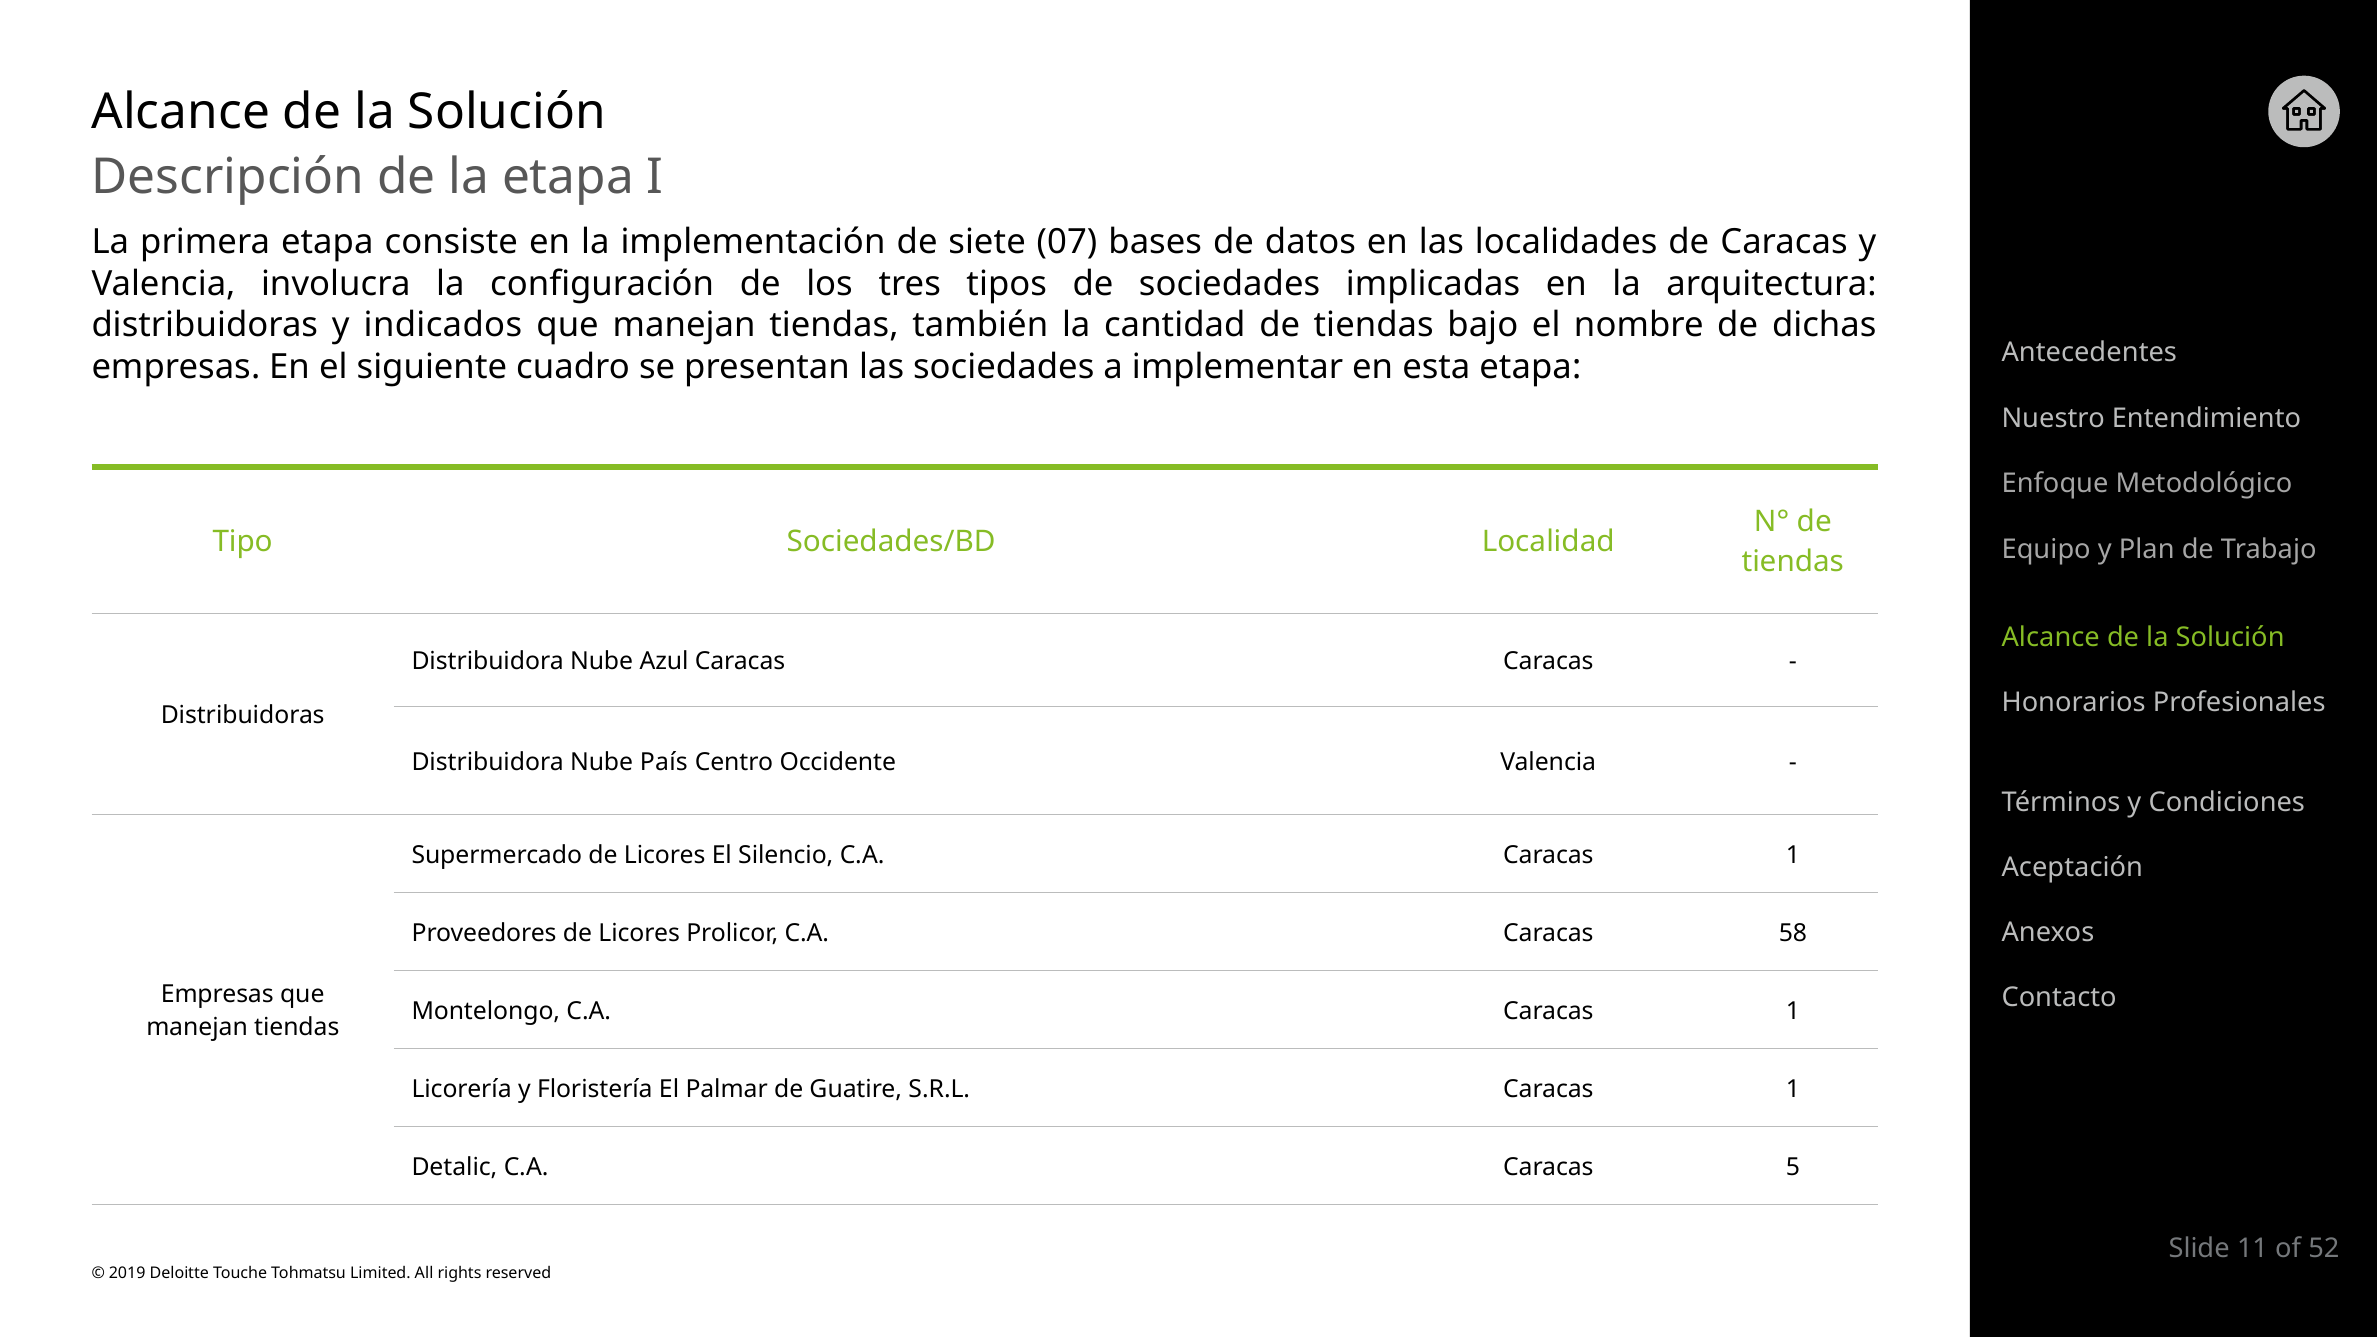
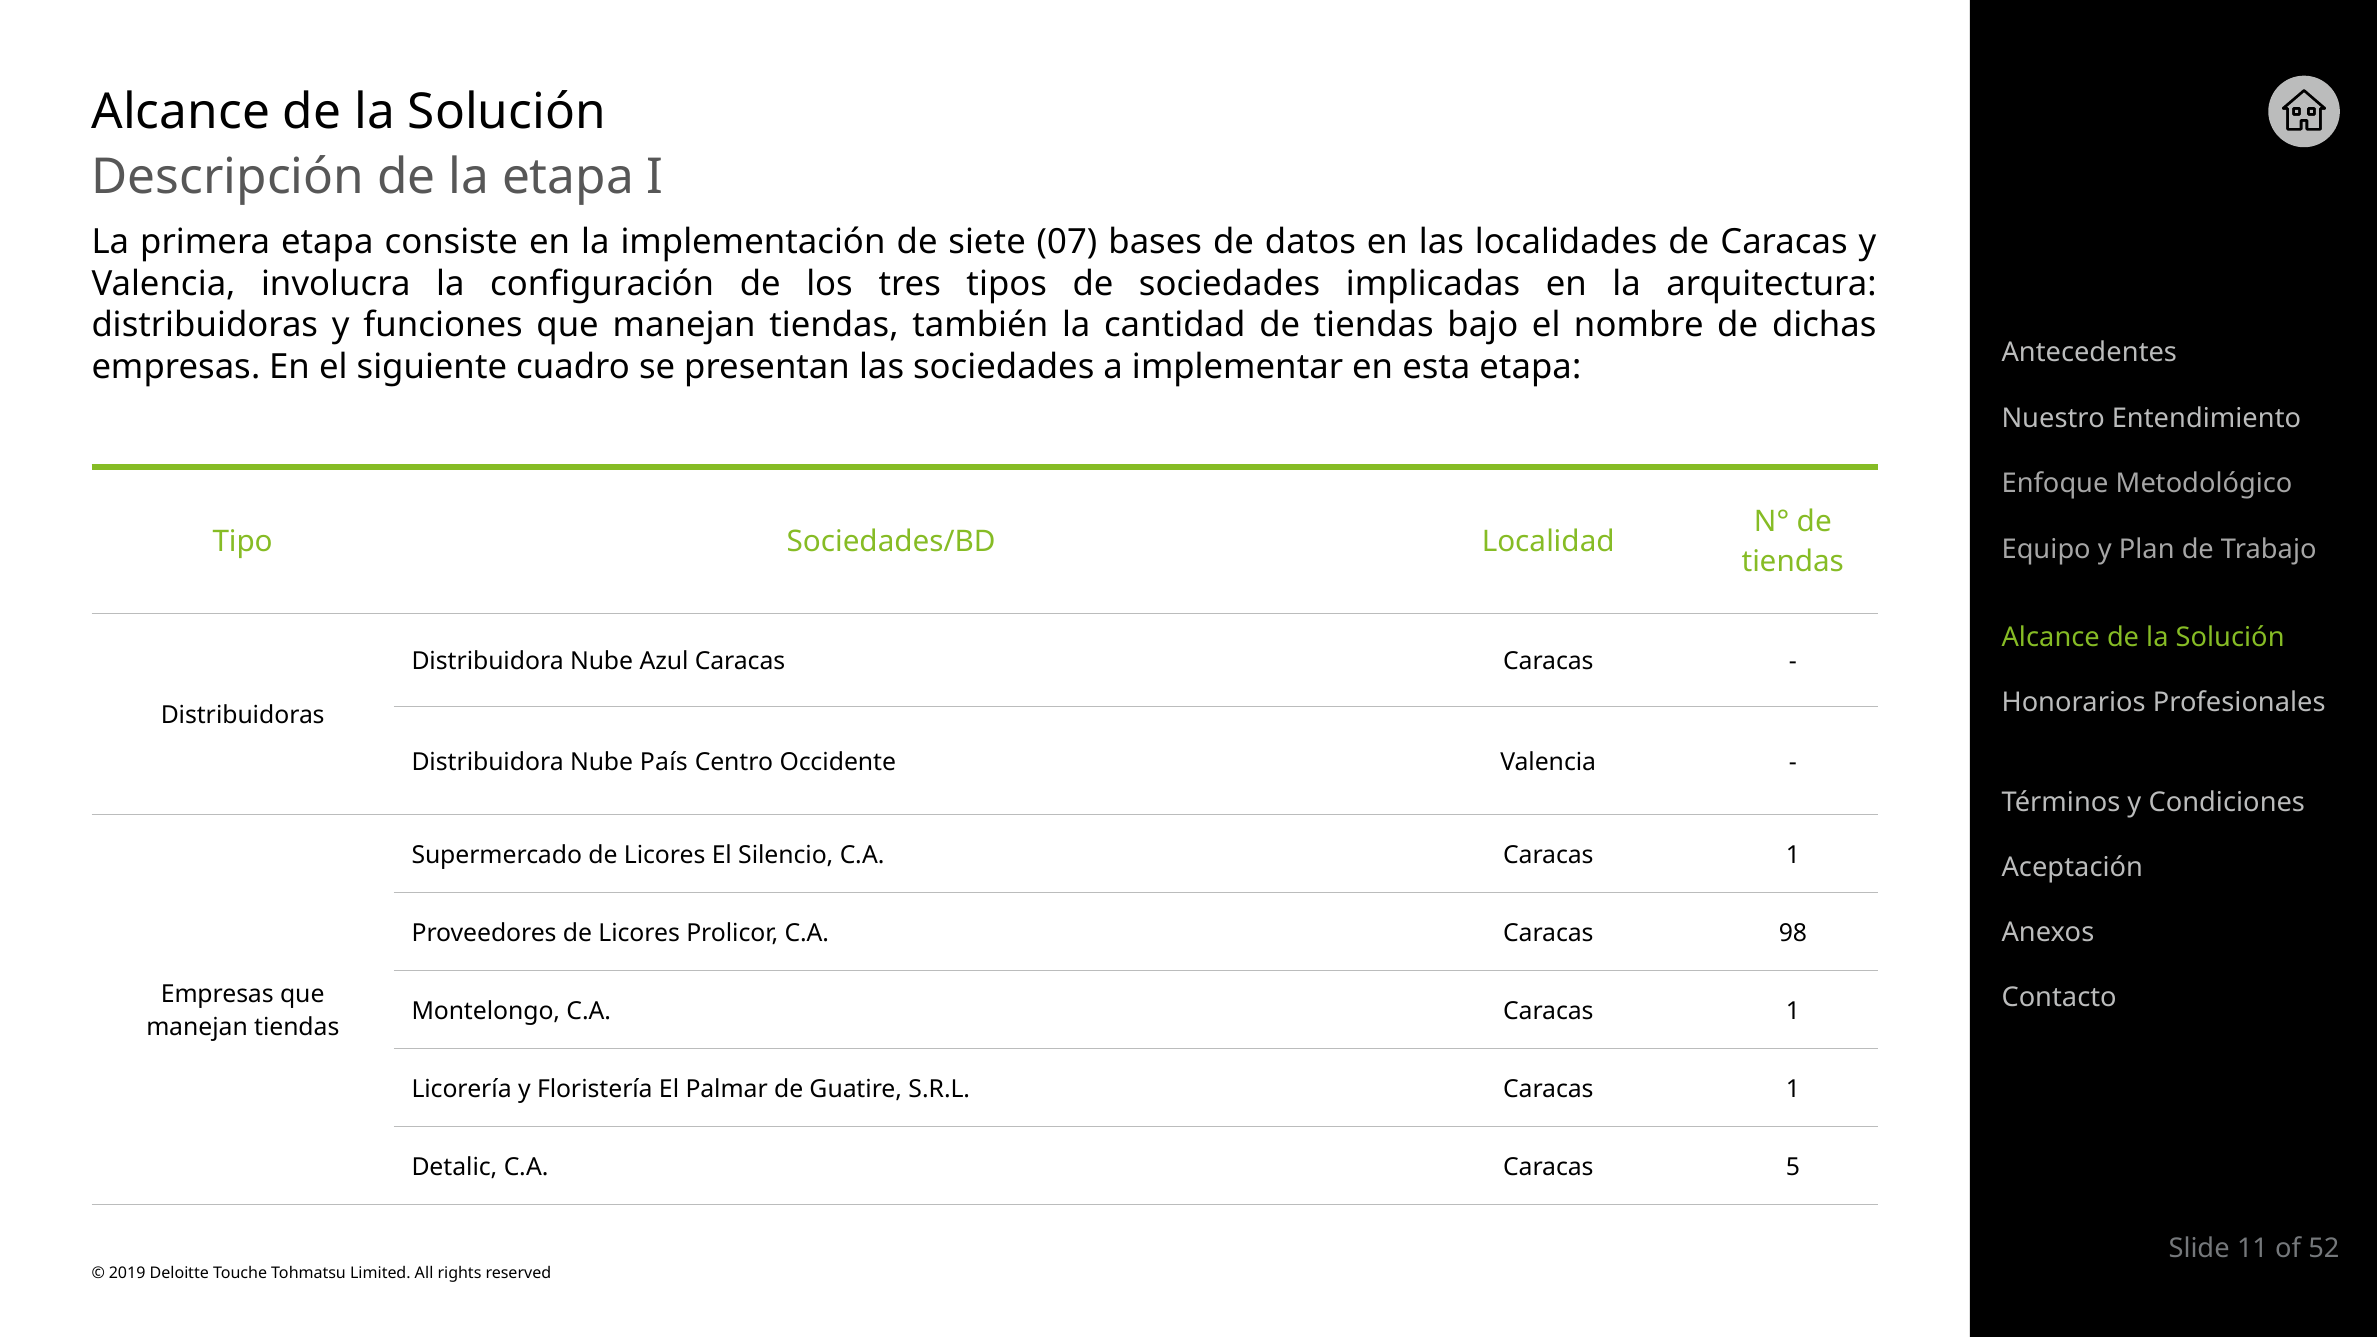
indicados: indicados -> funciones (443, 325)
58: 58 -> 98 (1793, 933)
